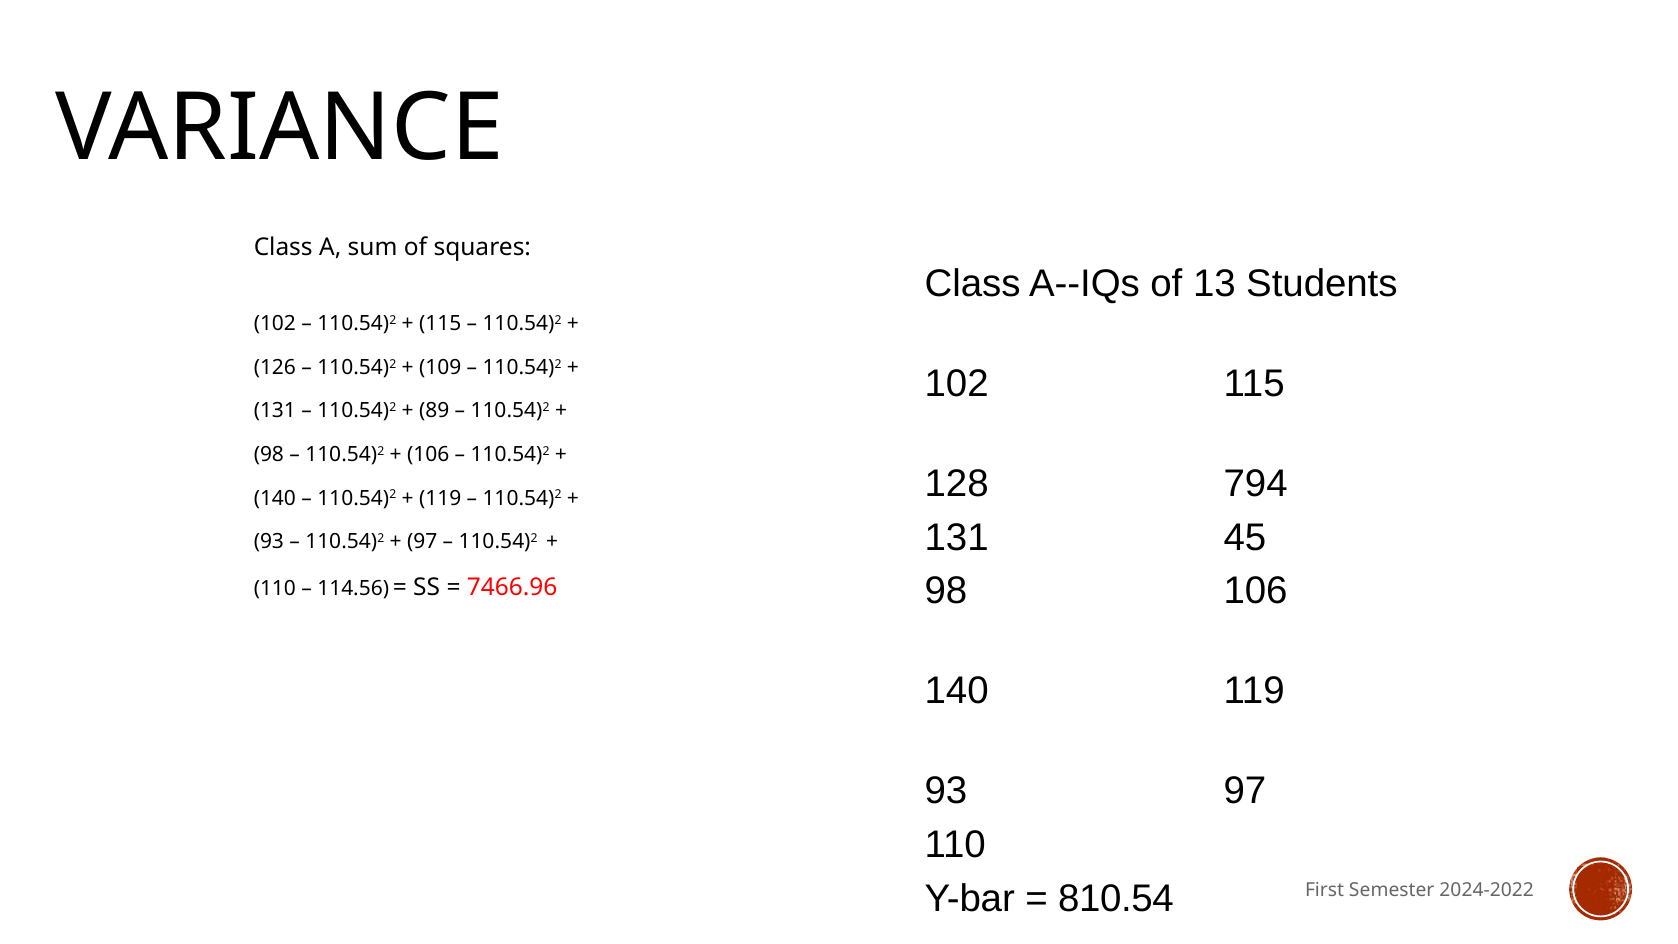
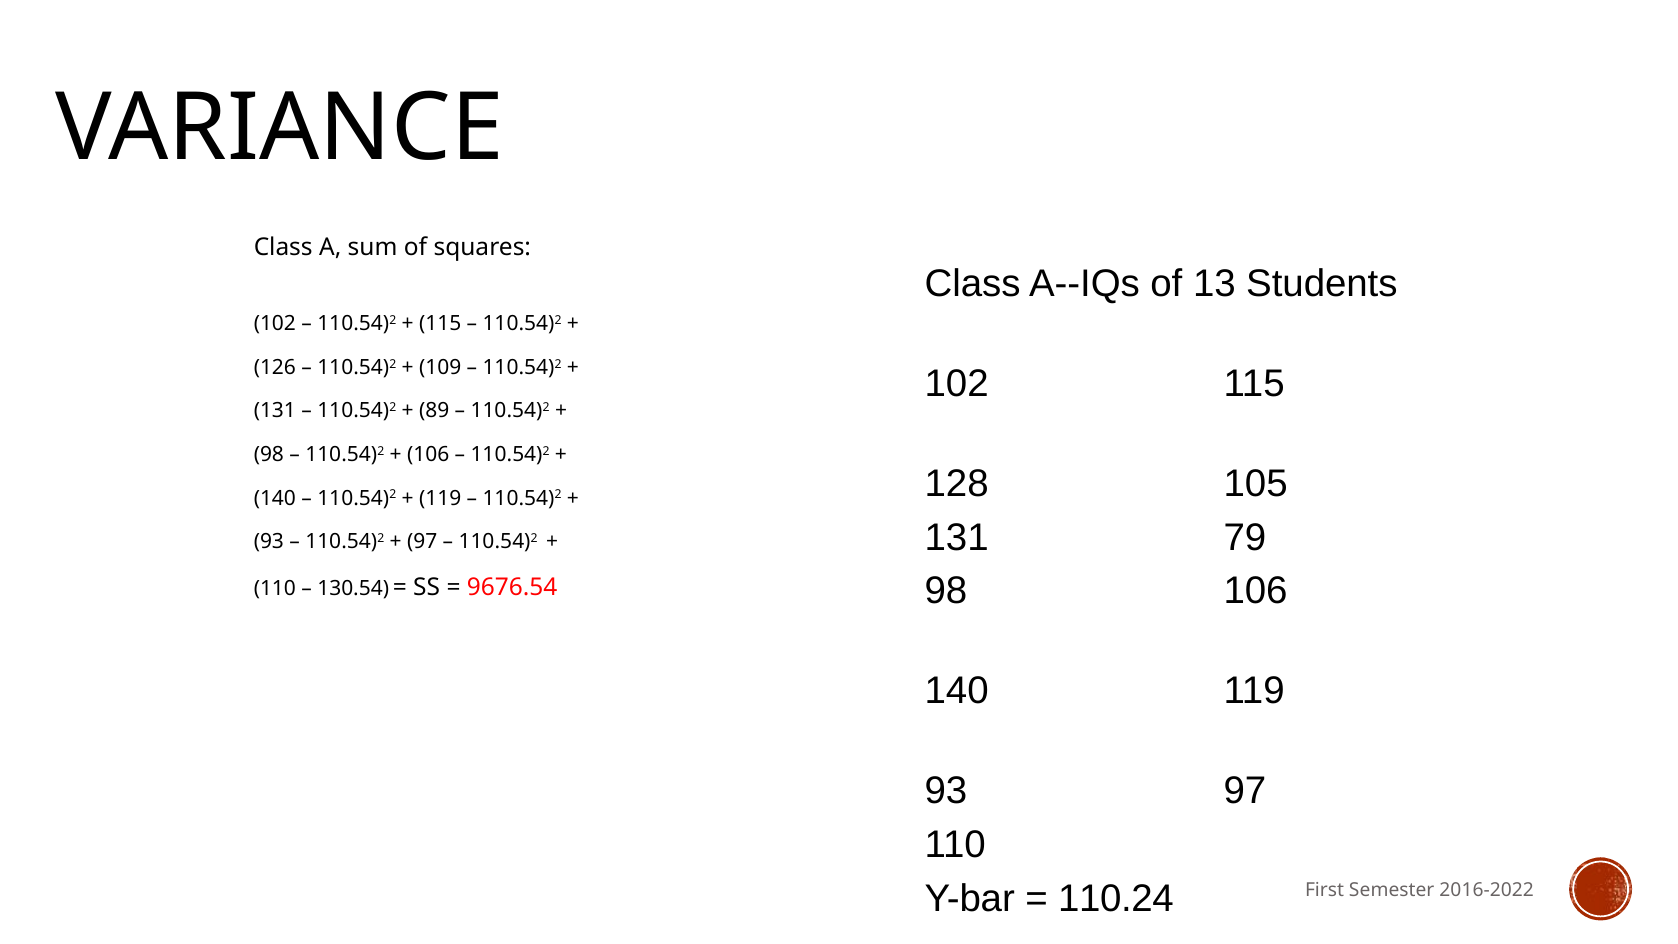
794: 794 -> 105 (1256, 483)
45: 45 -> 79 (1245, 537)
114.56: 114.56 -> 130.54 (353, 588)
7466.96: 7466.96 -> 9676.54 (512, 587)
810.54: 810.54 -> 110.24 (1116, 899)
2024-2022: 2024-2022 -> 2016-2022 (1487, 890)
